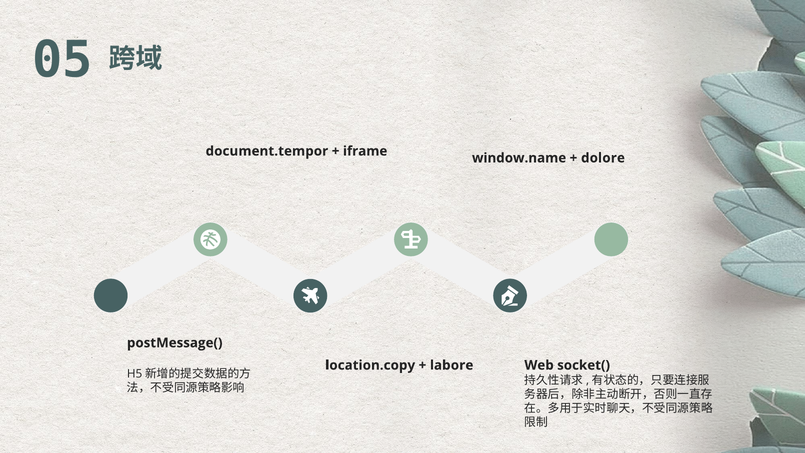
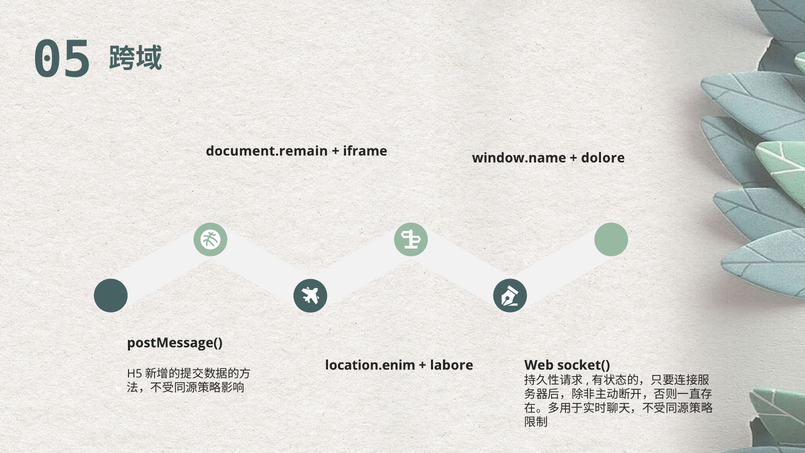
document.tempor: document.tempor -> document.remain (267, 151)
location.copy: location.copy -> location.enim (370, 365)
